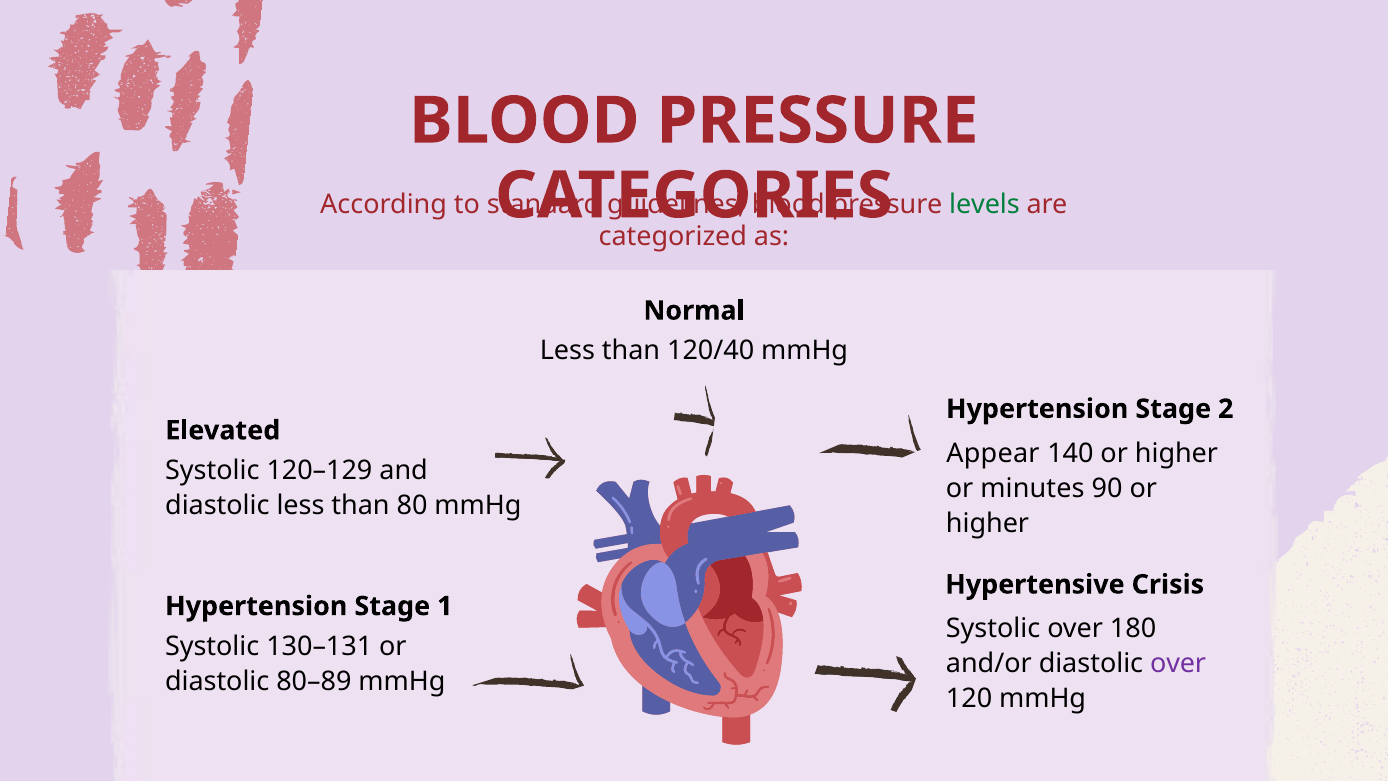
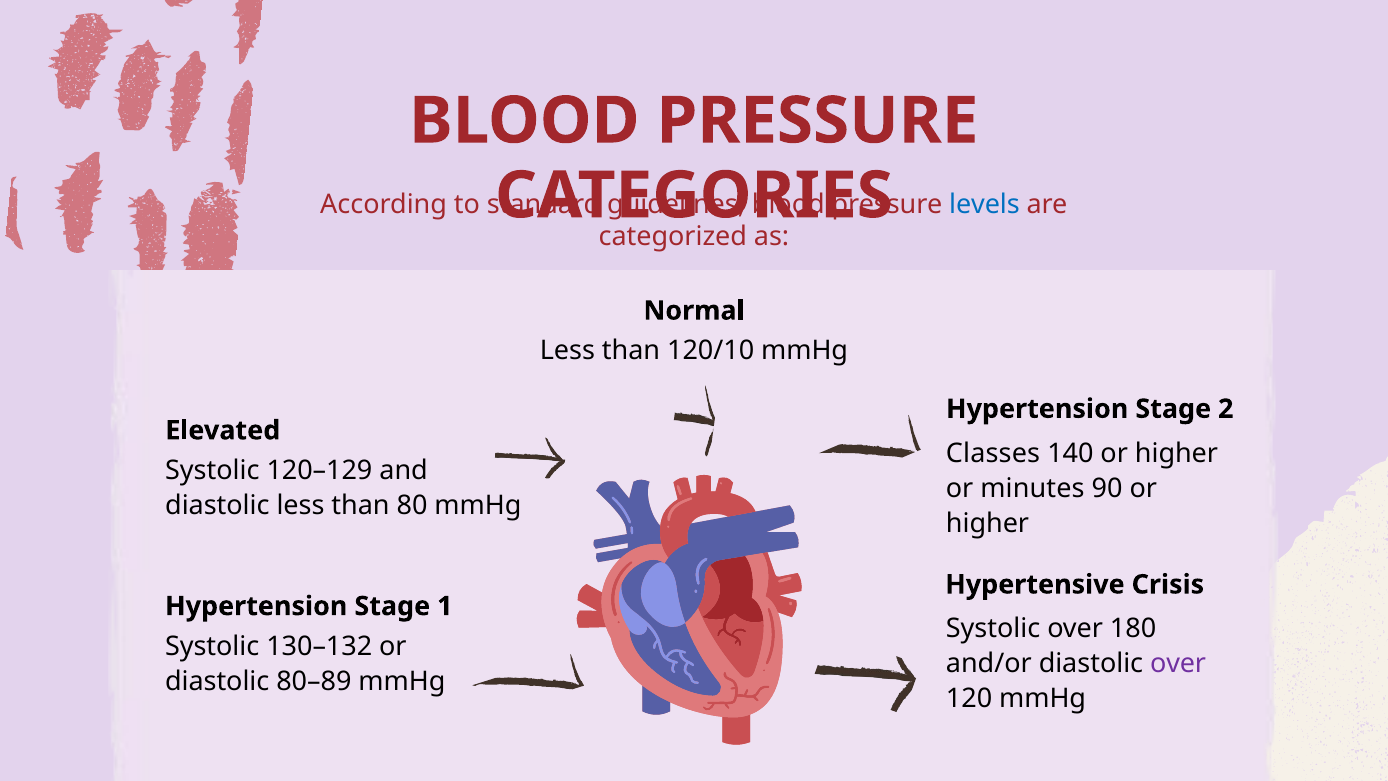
levels colour: green -> blue (984, 204)
120/40: 120/40 -> 120/10 (711, 350)
Appear: Appear -> Classes (993, 454)
130–131: 130–131 -> 130–132 (319, 646)
